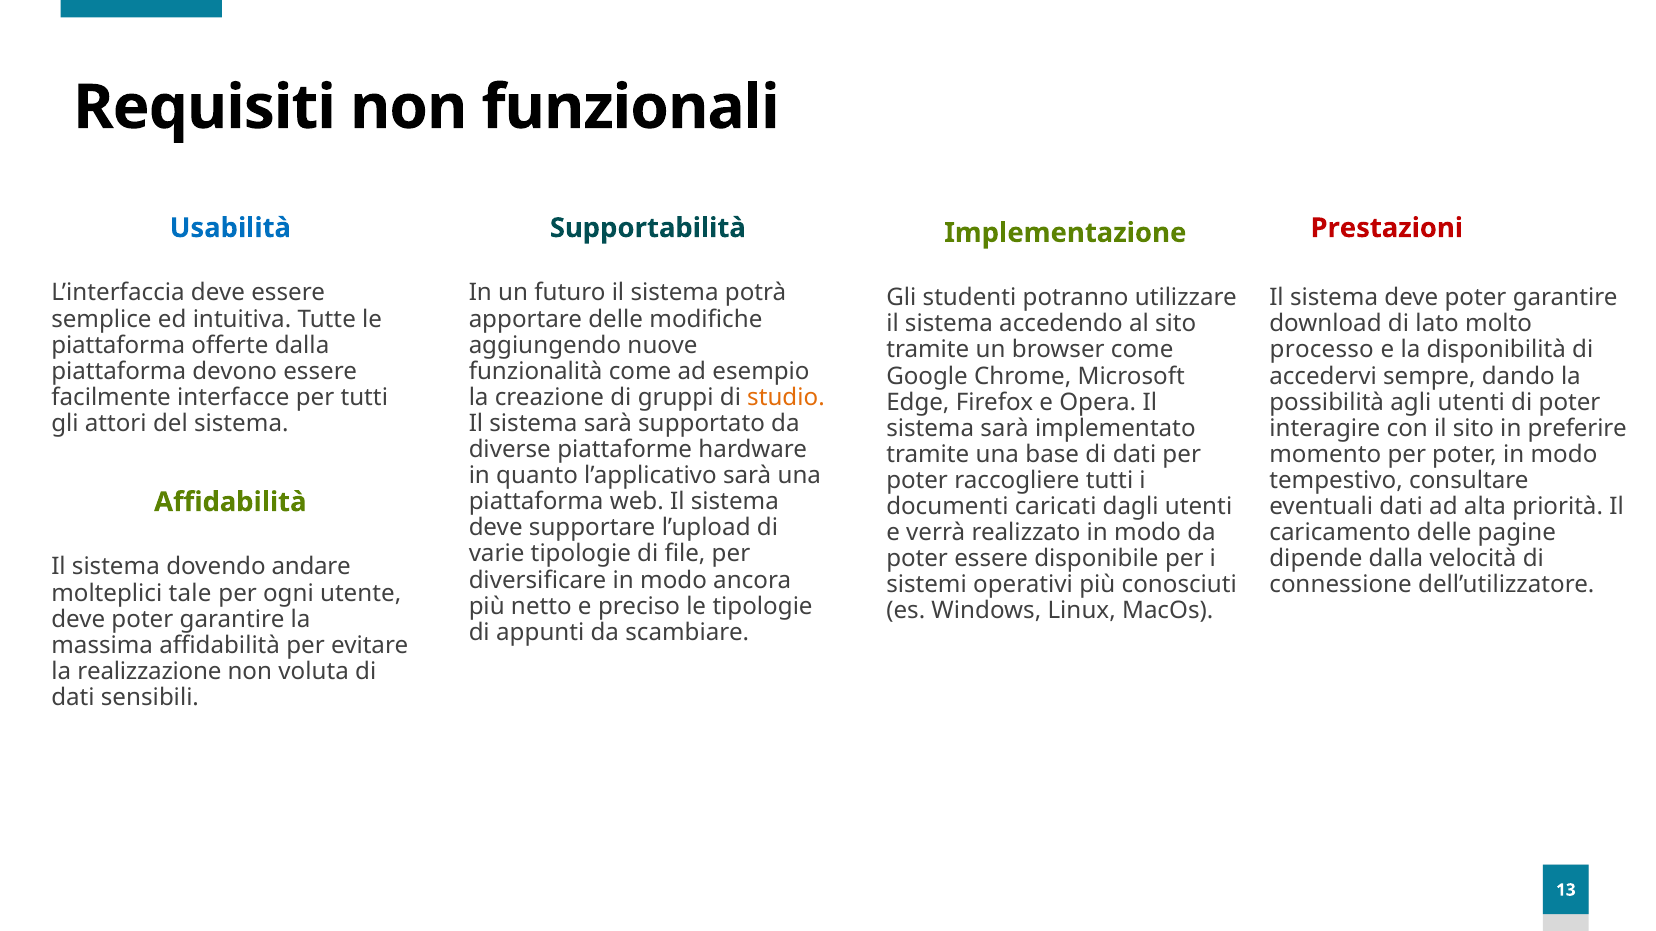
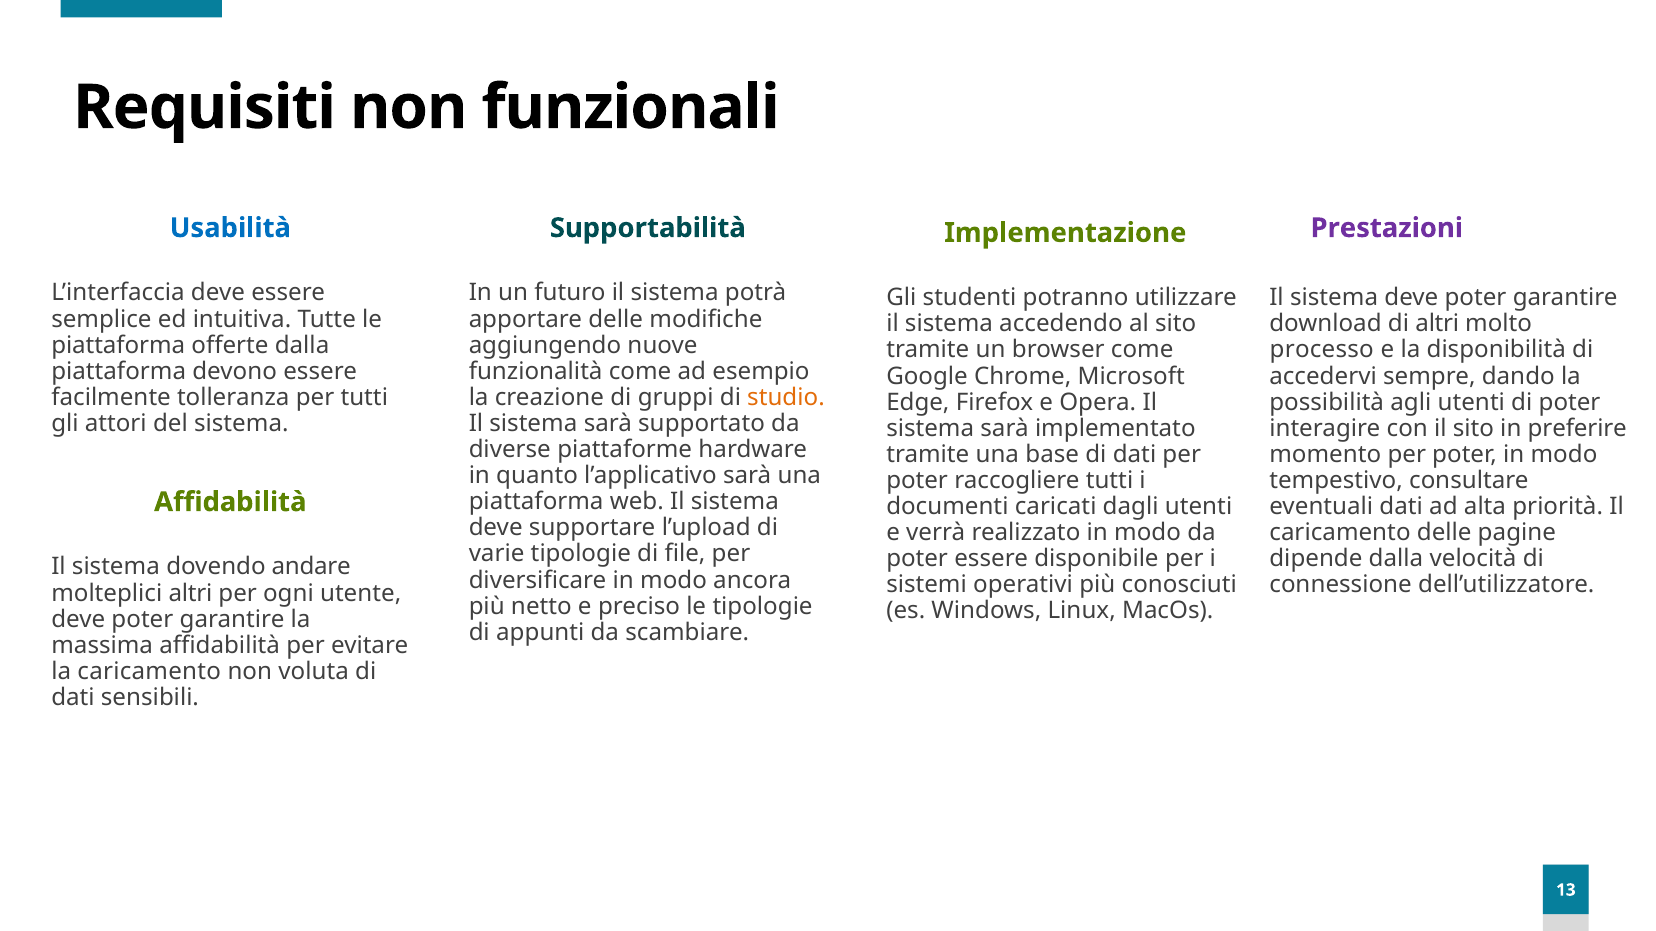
Prestazioni colour: red -> purple (1387, 228)
di lato: lato -> altri (1437, 324)
interfacce: interfacce -> tolleranza (233, 398)
molteplici tale: tale -> altri (190, 593)
la realizzazione: realizzazione -> caricamento (149, 672)
